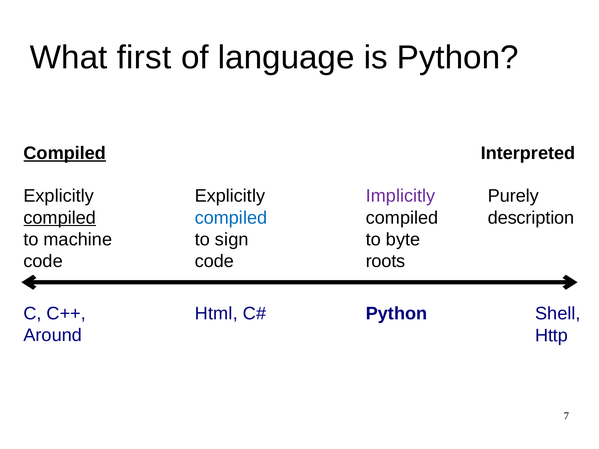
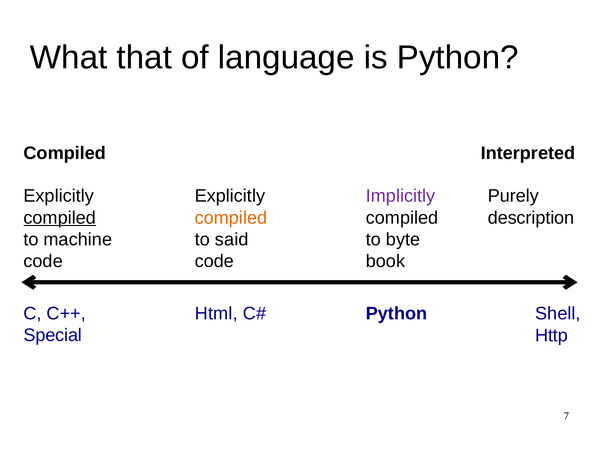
first: first -> that (144, 58)
Compiled underline: present -> none (65, 153)
compiled colour: blue -> orange (231, 218)
sign: sign -> said (232, 240)
roots: roots -> book (385, 261)
Around: Around -> Special (53, 335)
